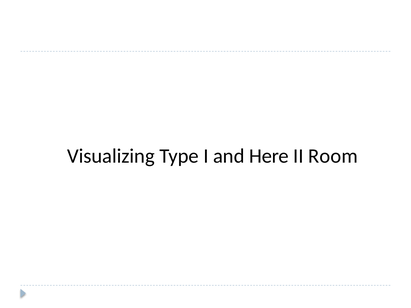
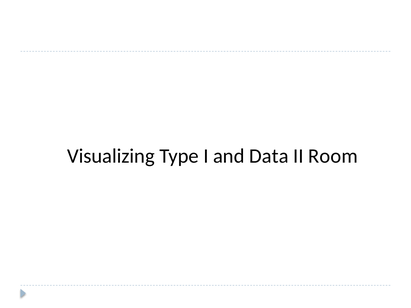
Here: Here -> Data (269, 156)
